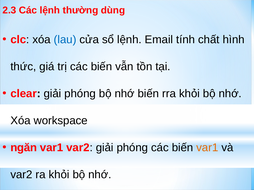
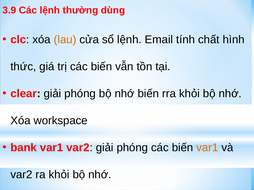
2.3: 2.3 -> 3.9 (9, 10)
lau colour: blue -> orange (65, 40)
ngăn: ngăn -> bank (24, 148)
